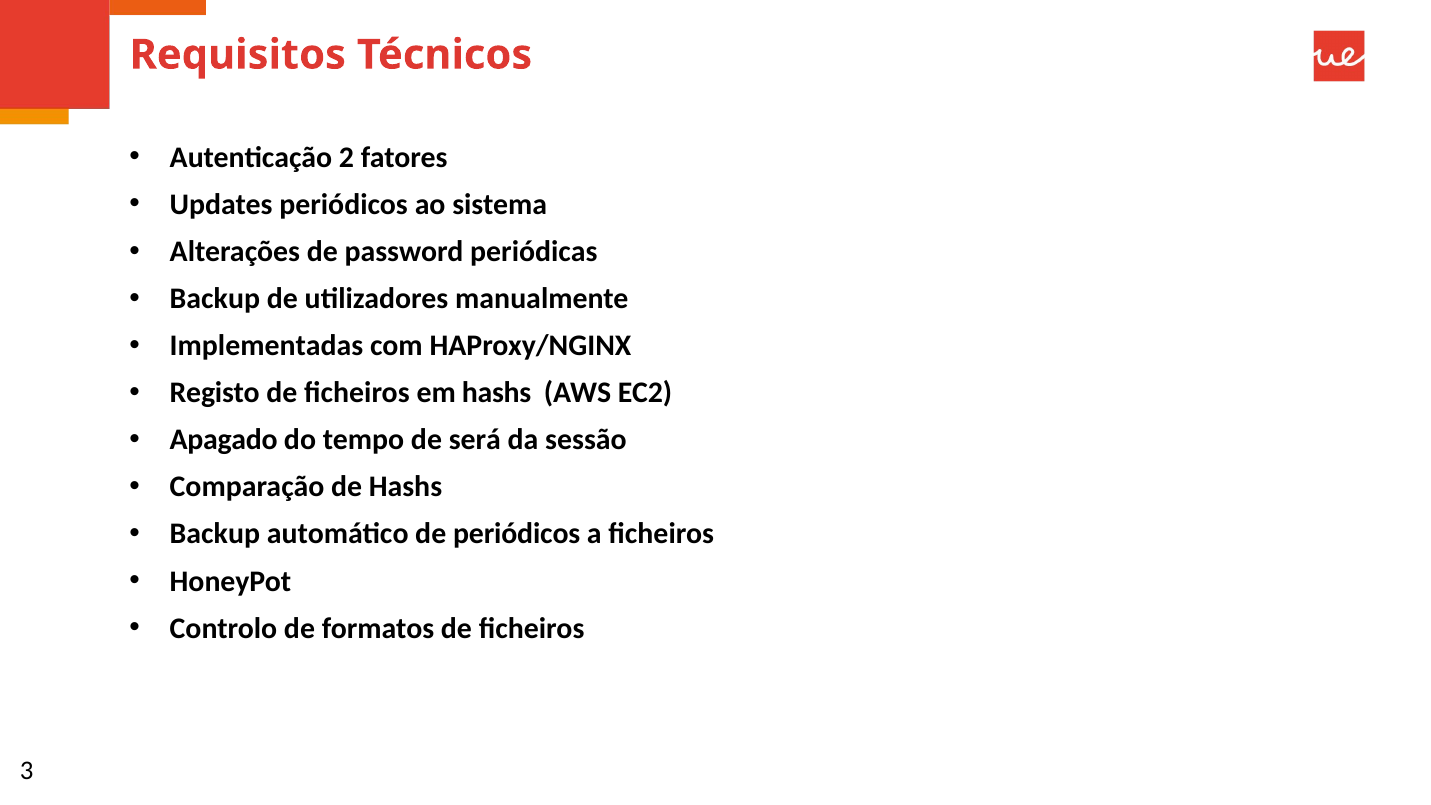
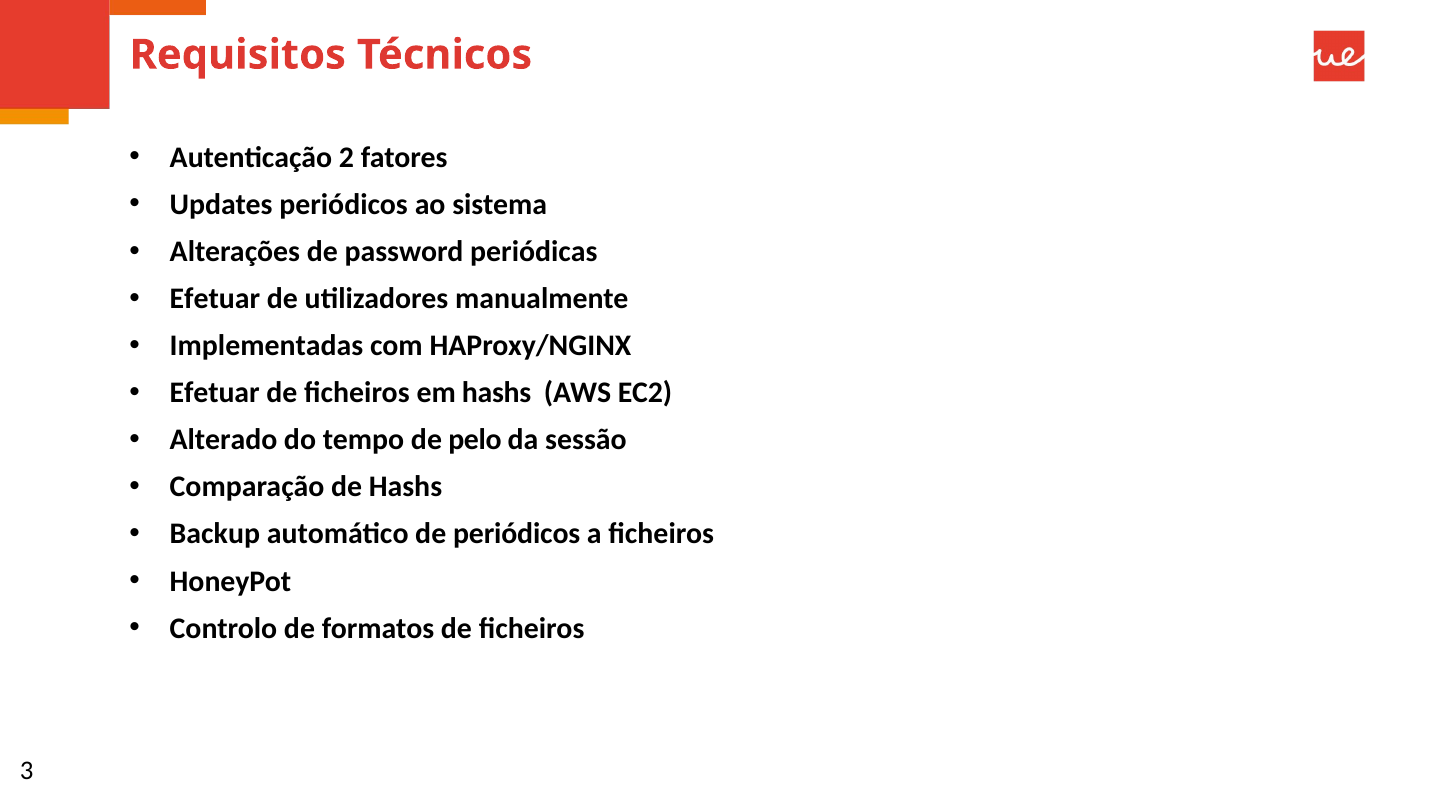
Backup: Backup -> Efetuar (215, 299)
Registo: Registo -> Efetuar (215, 393)
Apagado: Apagado -> Alterado (224, 440)
será: será -> pelo (475, 440)
